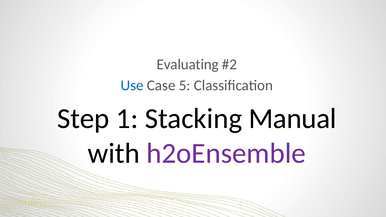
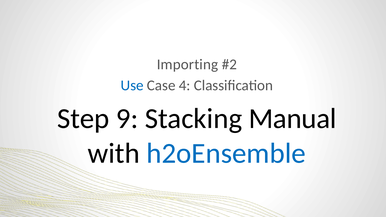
Evaluating: Evaluating -> Importing (187, 64)
5: 5 -> 4 (185, 85)
1: 1 -> 9 (127, 119)
h2oEnsemble colour: purple -> blue (226, 153)
